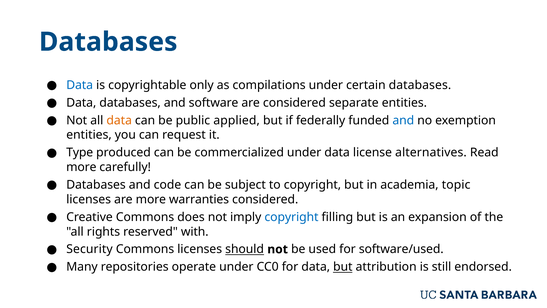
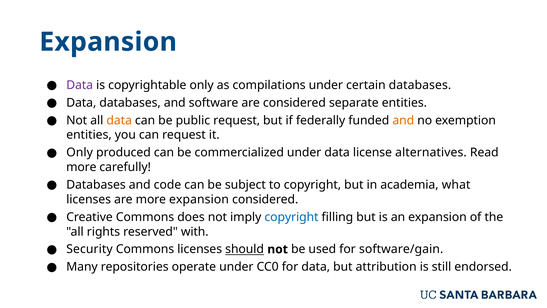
Databases: Databases -> Expansion (108, 42)
Data colour: blue -> purple (80, 85)
public applied: applied -> request (237, 120)
and colour: blue -> orange (403, 120)
Type: Type -> Only (80, 152)
topic: topic -> what (456, 185)
more warranties: warranties -> expansion (199, 199)
software/used: software/used -> software/gain (401, 249)
but underline: present -> none (343, 267)
